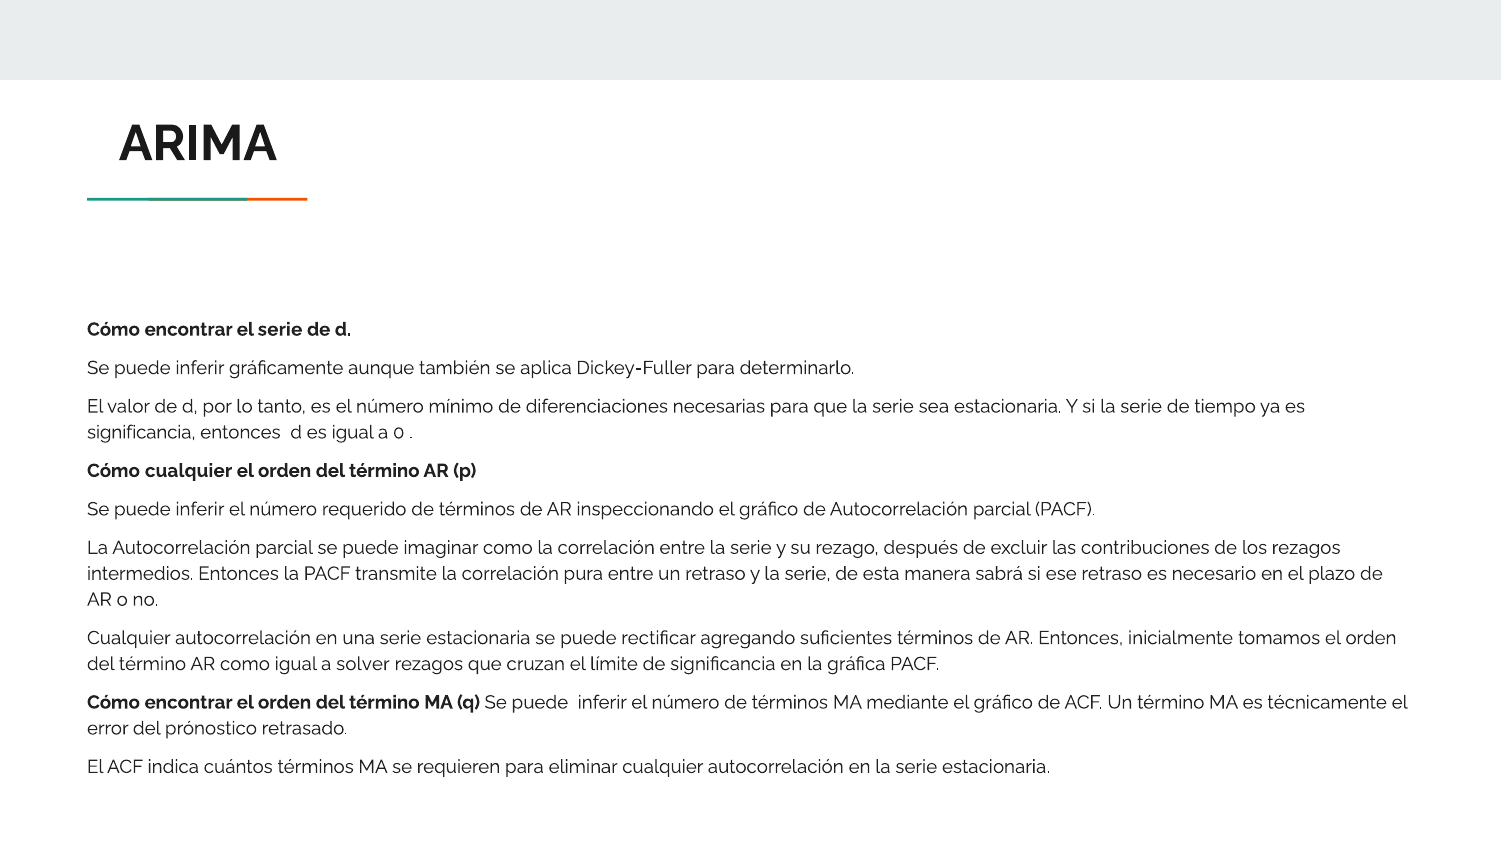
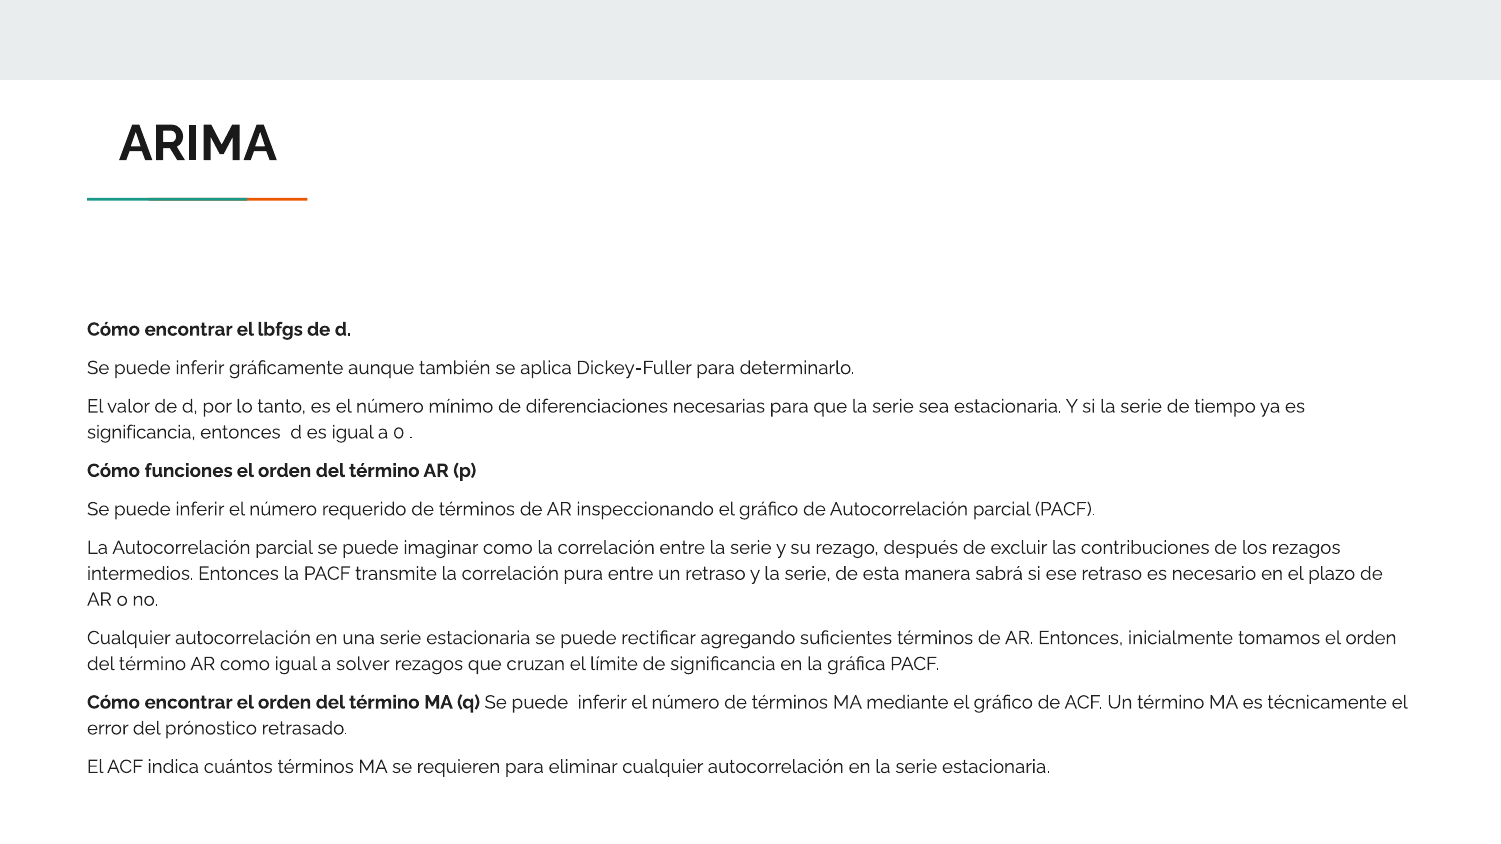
el serie: serie -> lbfgs (280, 330)
Cómo cualquier: cualquier -> funciones (189, 471)
